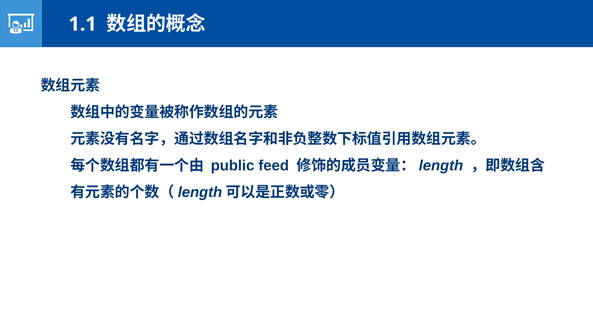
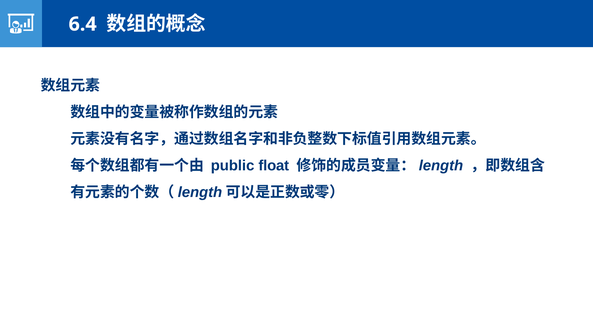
1.1: 1.1 -> 6.4 (83, 24)
feed: feed -> float (274, 166)
